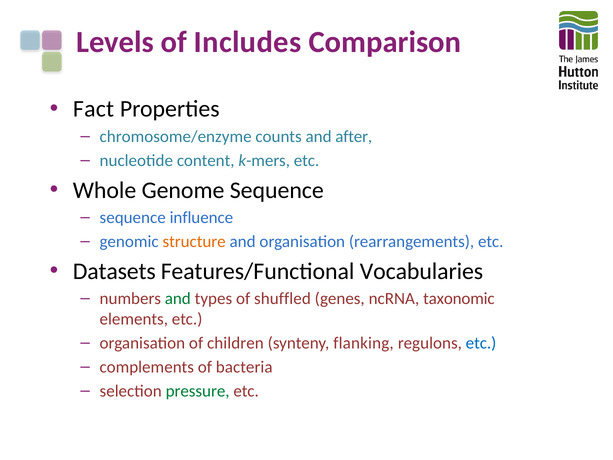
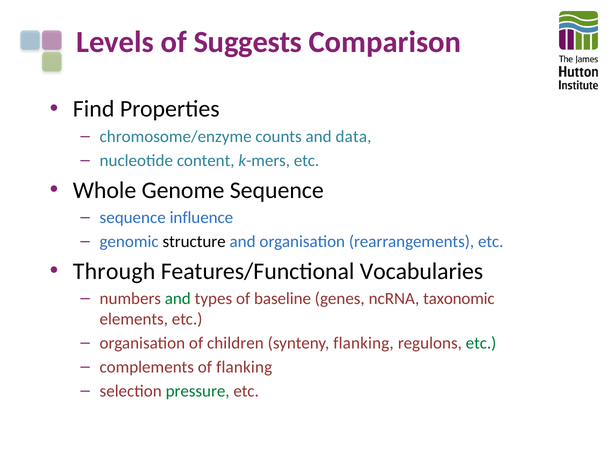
Includes: Includes -> Suggests (248, 42)
Fact: Fact -> Find (94, 109)
after: after -> data (354, 137)
structure colour: orange -> black (194, 241)
Datasets: Datasets -> Through (114, 271)
shuffled: shuffled -> baseline (283, 299)
etc colour: blue -> green (481, 343)
of bacteria: bacteria -> flanking (244, 367)
